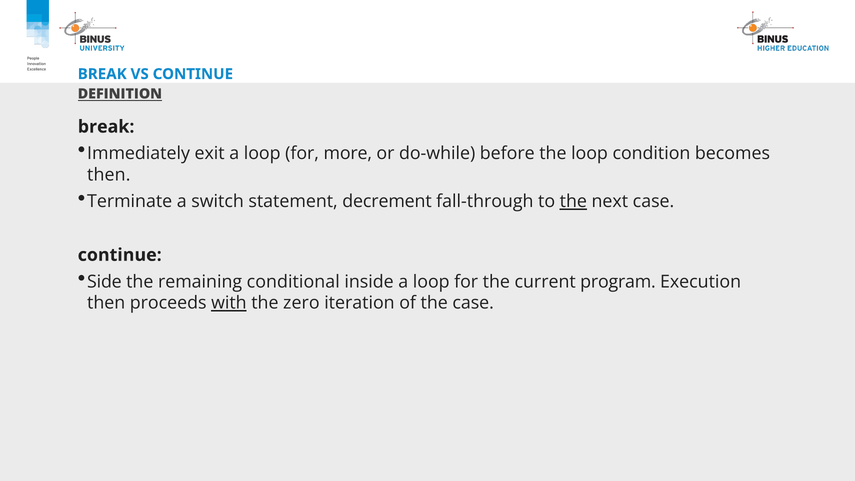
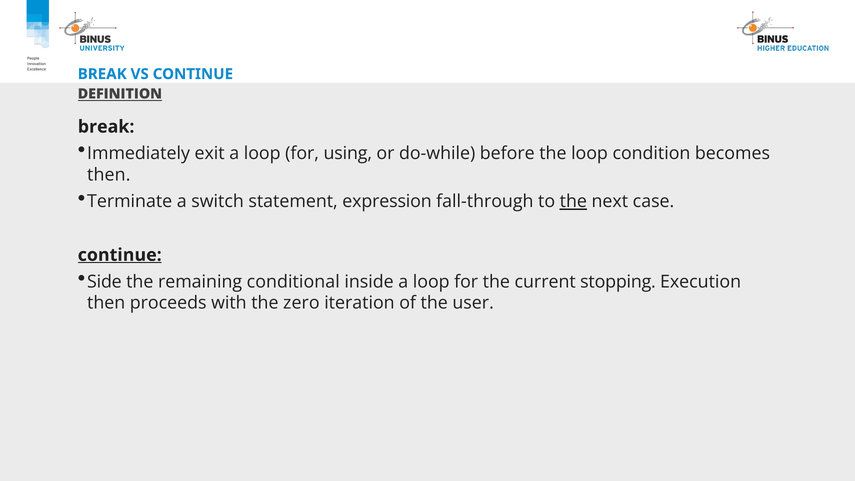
more: more -> using (348, 153)
decrement: decrement -> expression (387, 202)
continue underline: none -> present (120, 255)
program: program -> stopping (618, 282)
with underline: present -> none (229, 303)
the case: case -> user (473, 303)
